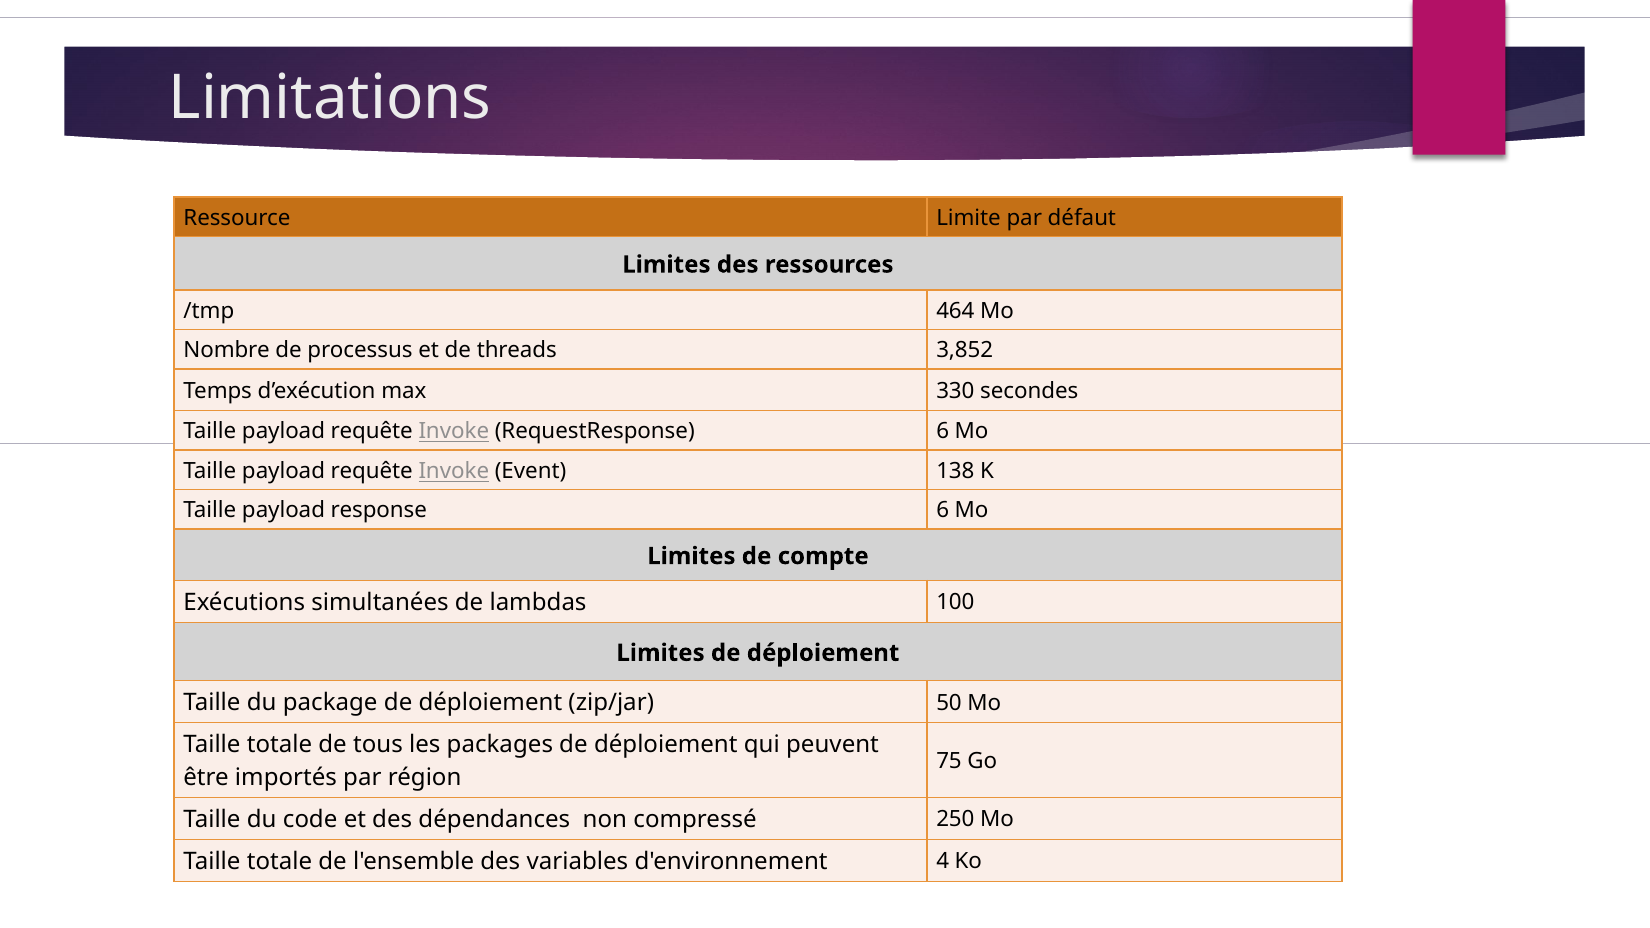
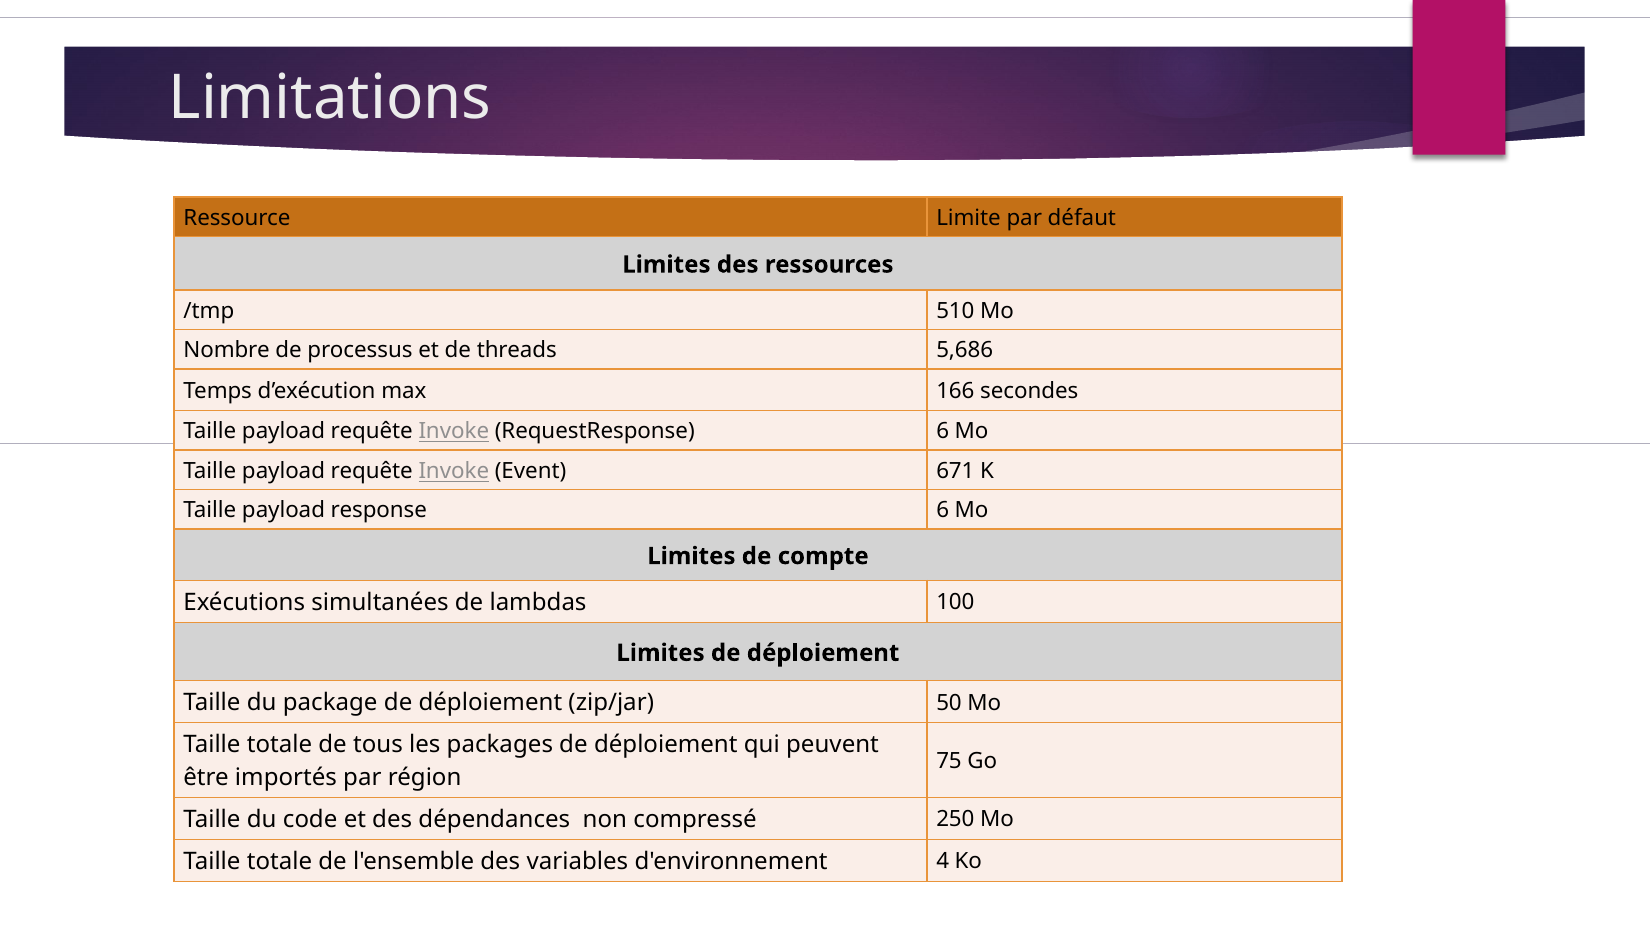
464: 464 -> 510 (955, 311)
3,852: 3,852 -> 5,686 (965, 350)
330: 330 -> 166 (955, 391)
138: 138 -> 671 (955, 471)
